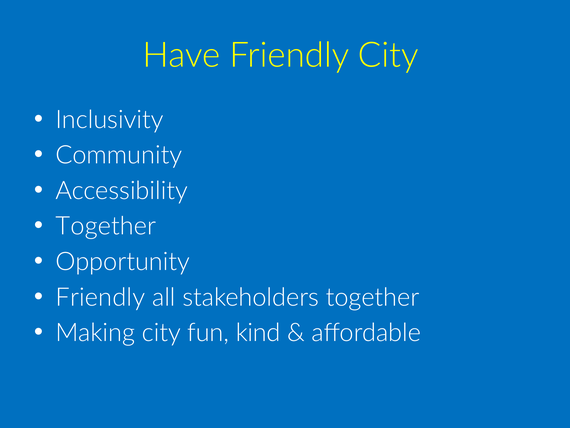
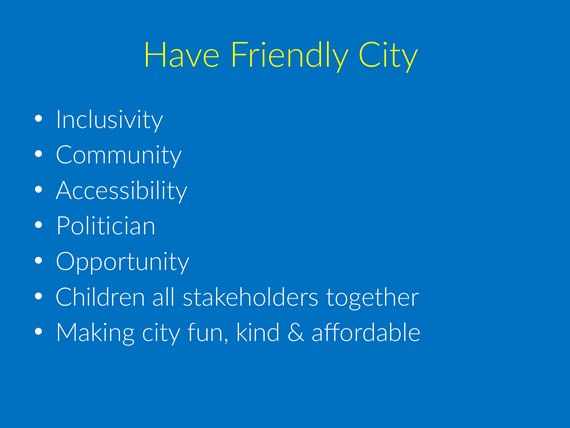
Together: Together -> Politician (106, 226)
Friendly: Friendly -> Children (101, 297)
